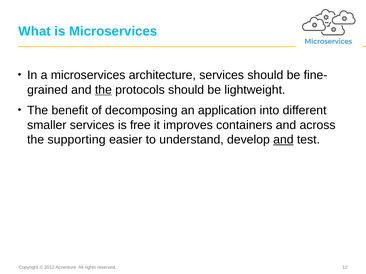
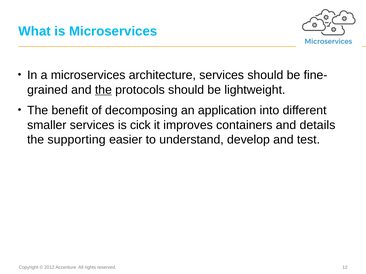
free: free -> cick (140, 125)
across: across -> details (317, 125)
and underline: present -> none (283, 140)
